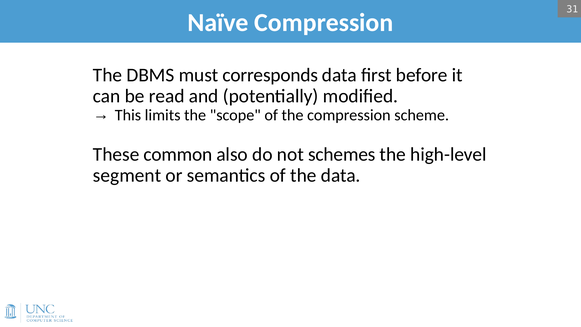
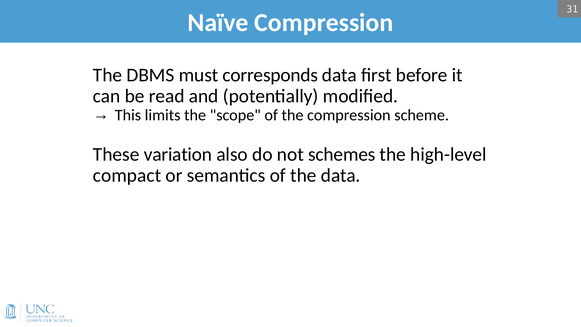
common: common -> variation (178, 154)
segment: segment -> compact (127, 175)
